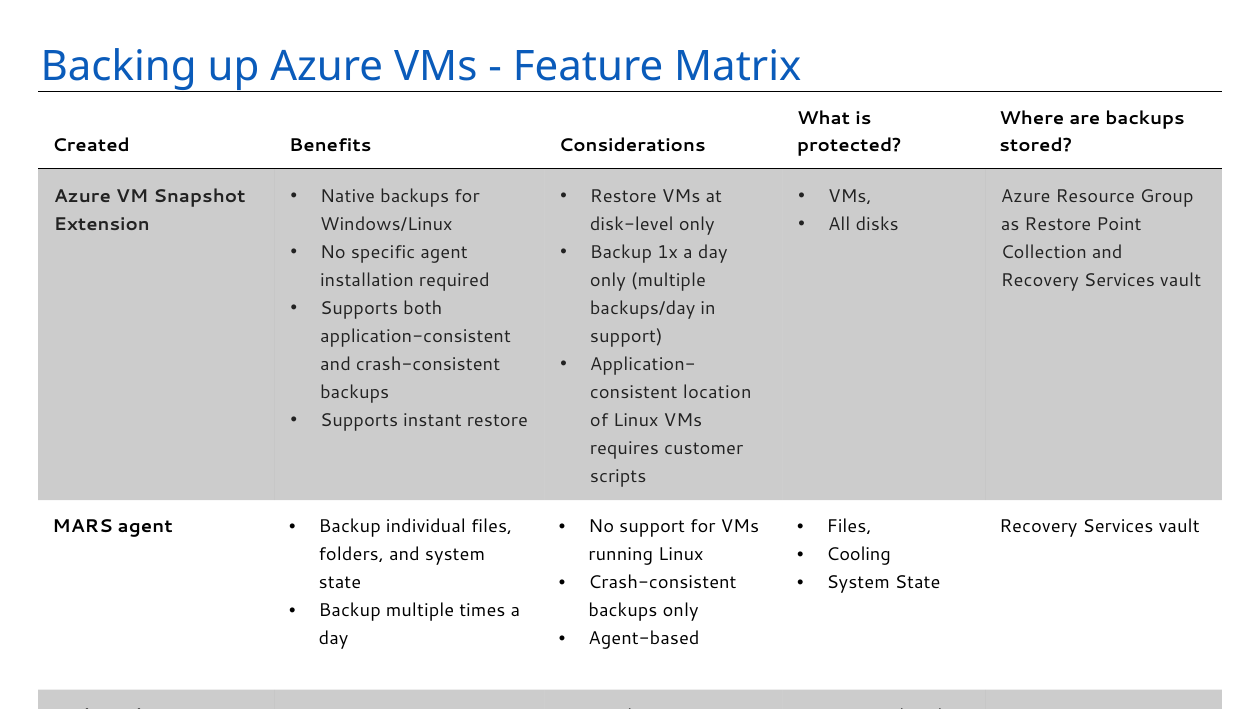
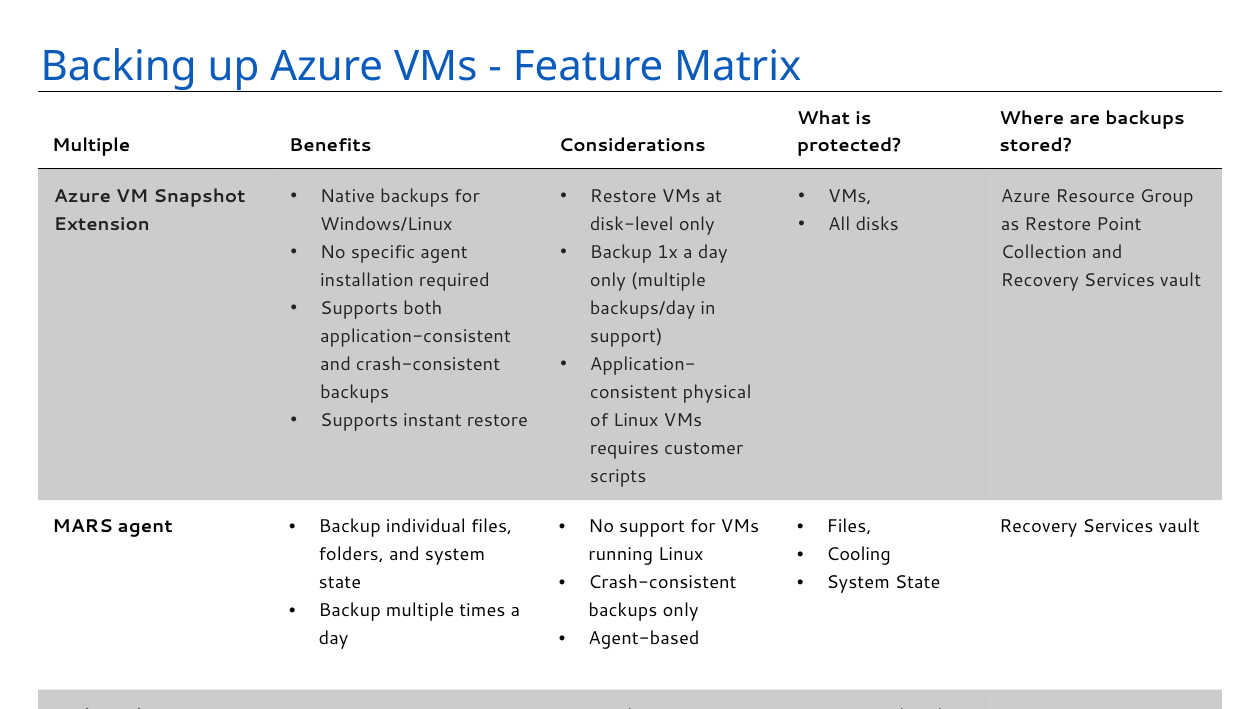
Created: Created -> Multiple (91, 146)
location: location -> physical (717, 392)
